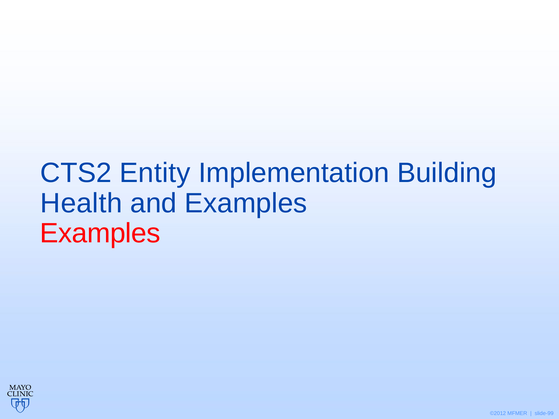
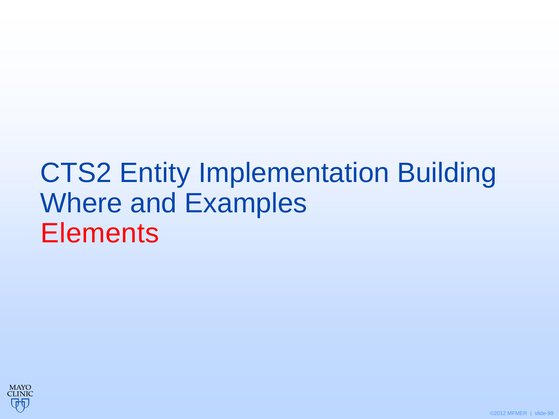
Health: Health -> Where (81, 203)
Examples: Examples -> Elements (100, 233)
